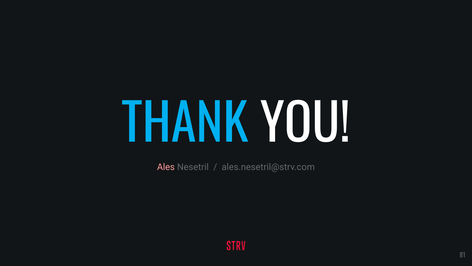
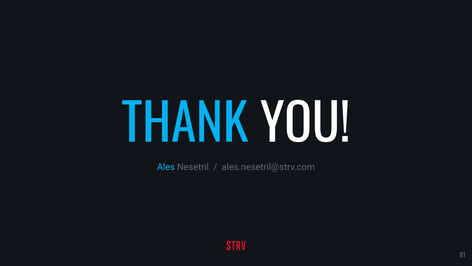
Ales colour: pink -> light blue (166, 167)
